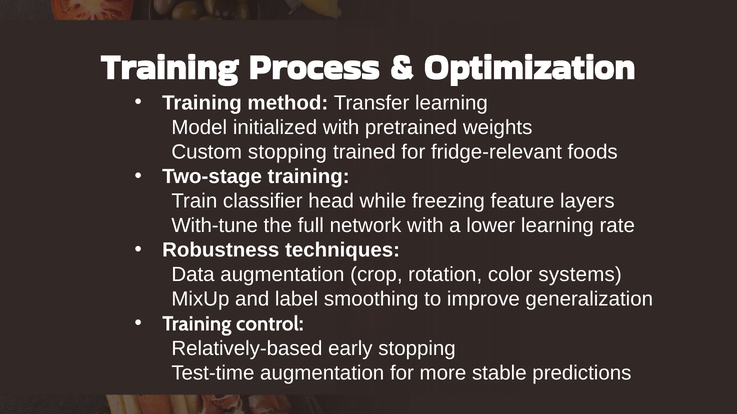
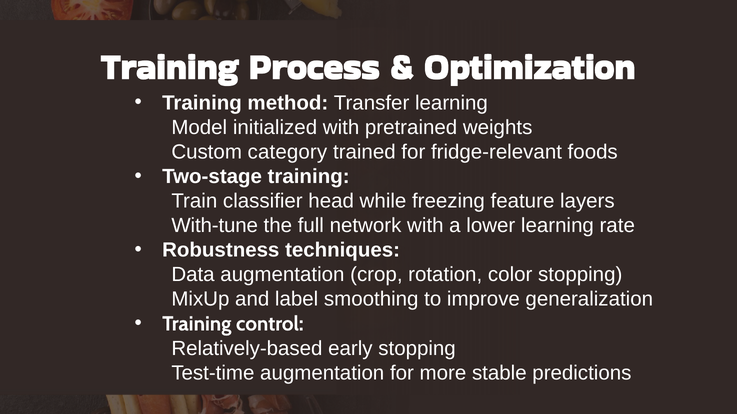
Custom stopping: stopping -> category (287, 152)
color systems: systems -> stopping (580, 275)
